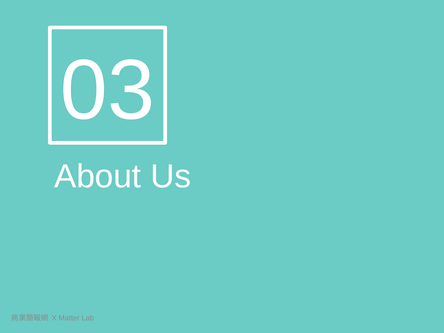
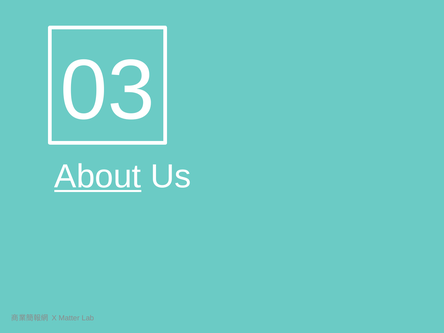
About underline: none -> present (98, 177)
